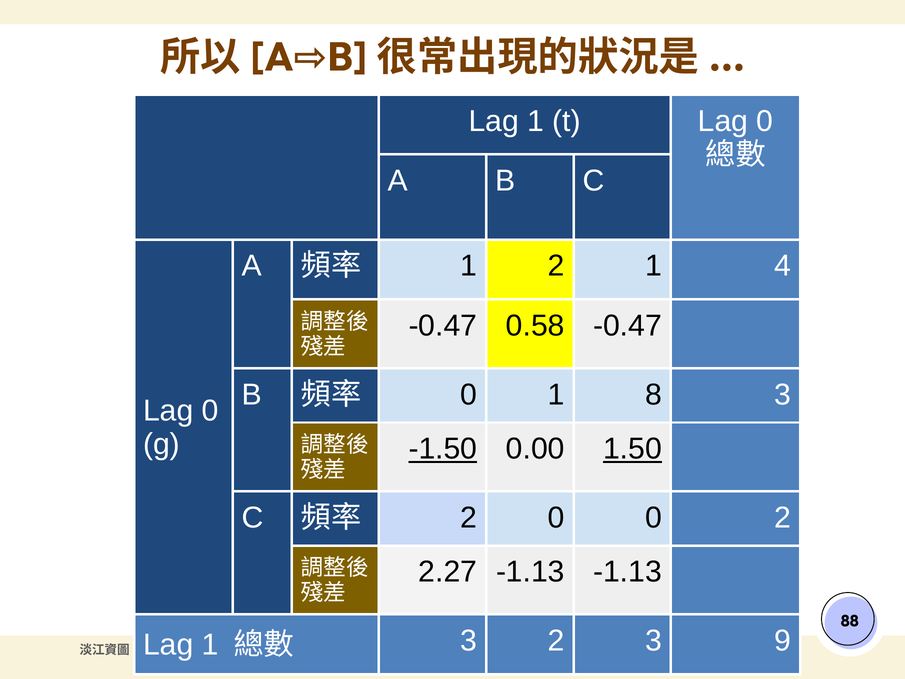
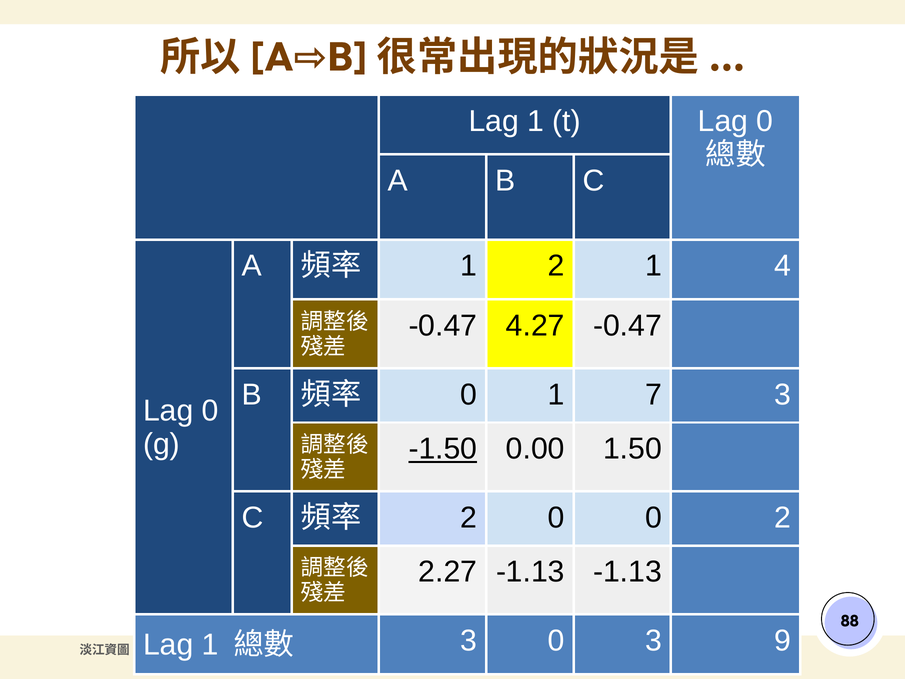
0.58: 0.58 -> 4.27 (535, 326)
8: 8 -> 7 (653, 394)
1.50 underline: present -> none (632, 449)
3 2: 2 -> 0 (556, 640)
